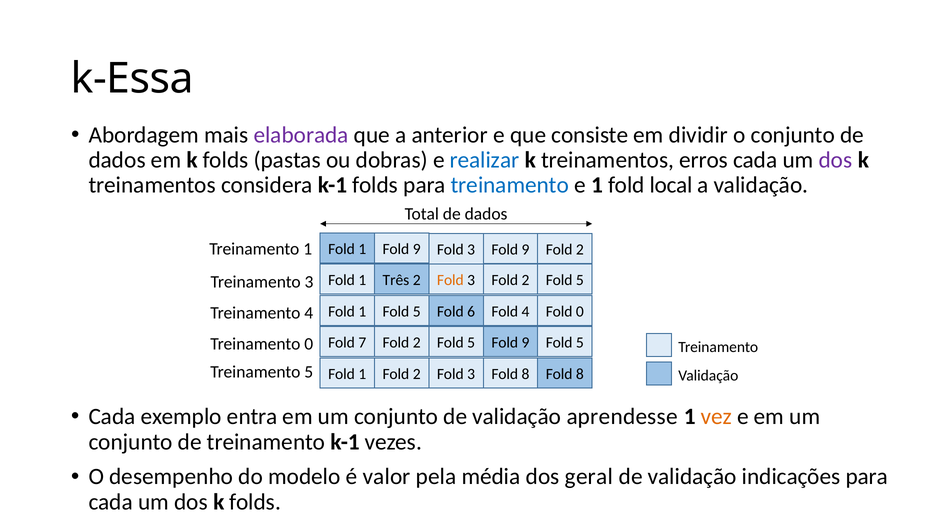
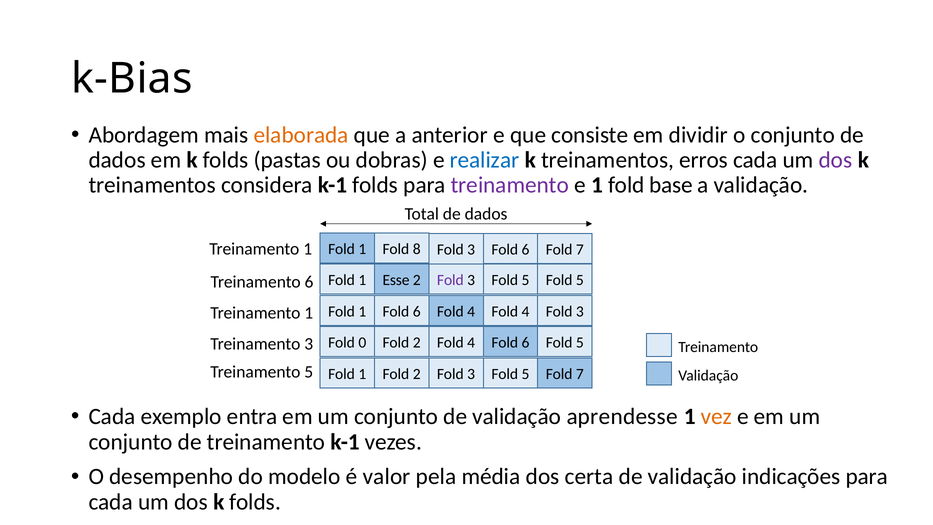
k-Essa: k-Essa -> k-Bias (132, 78)
elaborada colour: purple -> orange (301, 135)
treinamento colour: blue -> purple (510, 185)
local: local -> base (671, 185)
9: 9 -> 8 (417, 249)
3 Fold 9: 9 -> 6 (525, 250)
2: 2 -> 7 (580, 249)
Três: Três -> Esse (396, 280)
Fold colour: orange -> purple (450, 280)
2: 2 -> 5 (525, 280)
Treinamento 3: 3 -> 6 (309, 282)
1 Fold 5: 5 -> 6 (417, 311)
6: 6 -> 4 (471, 311)
0: 0 -> 3 (580, 311)
4: 4 -> 1 (309, 313)
7: 7 -> 0 (362, 343)
5: 5 -> 4 (471, 343)
9: 9 -> 6 (525, 343)
Treinamento 0: 0 -> 3 (309, 344)
8: 8 -> 5 (525, 374)
2 Fold 8: 8 -> 7 (580, 374)
geral: geral -> certa (589, 477)
